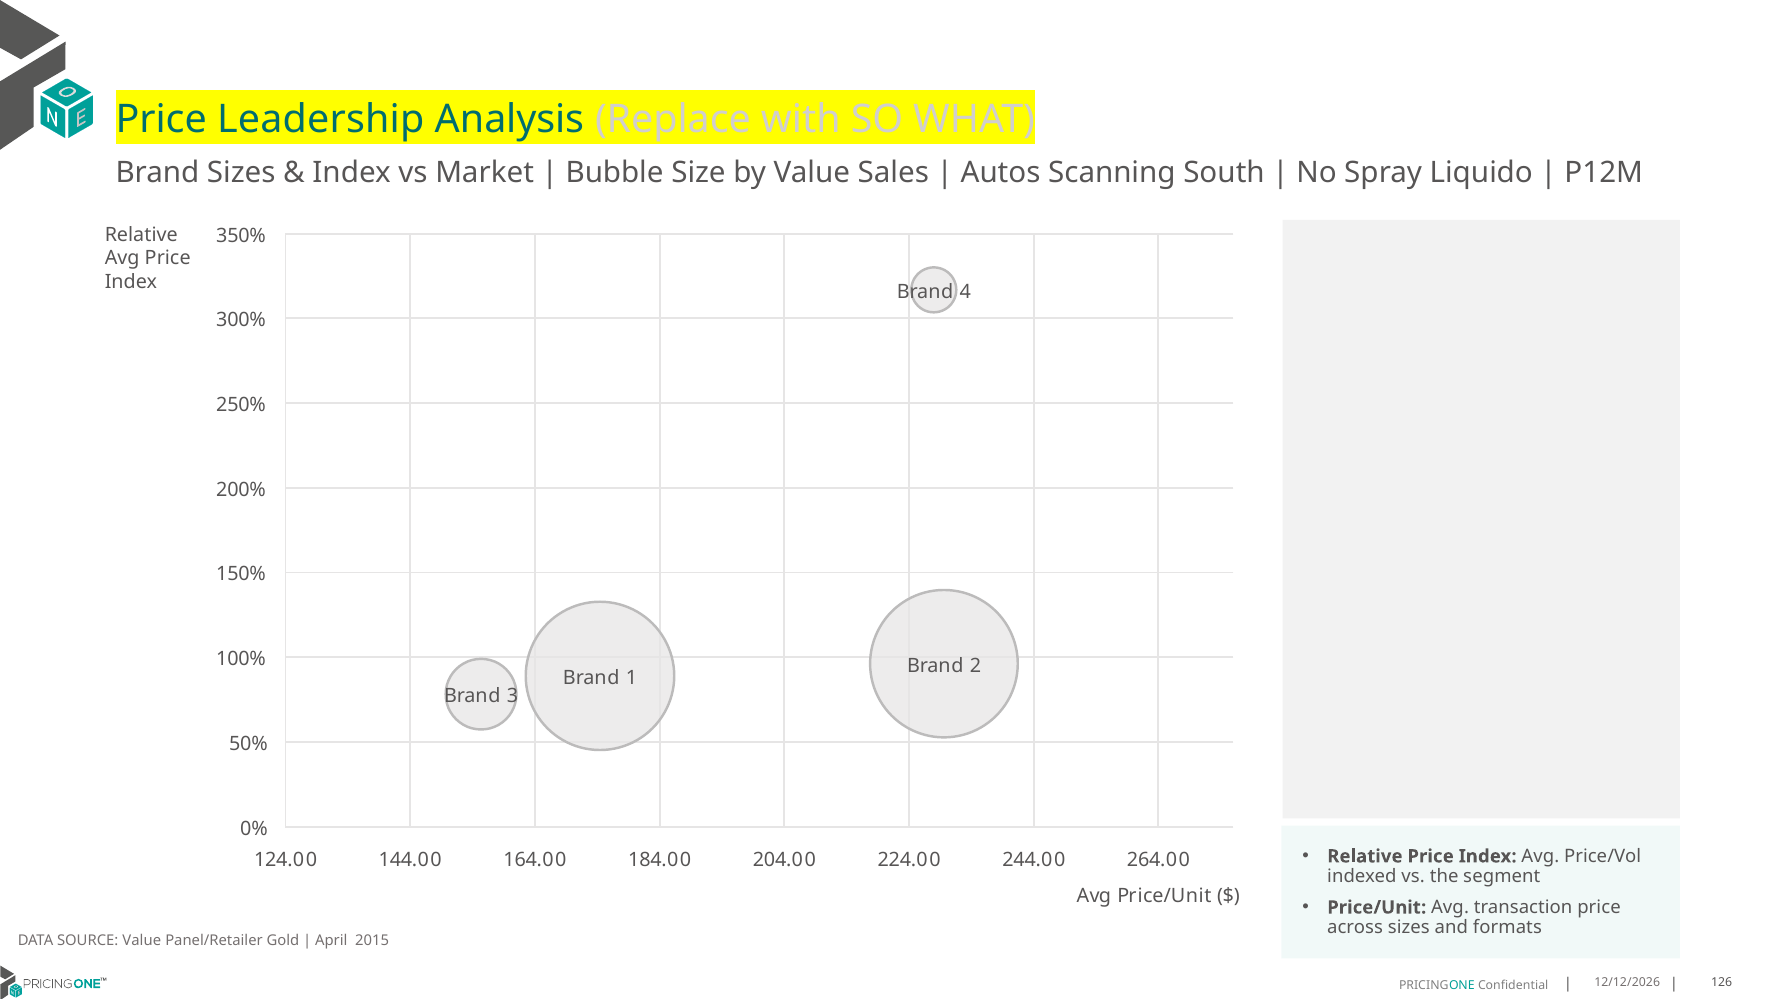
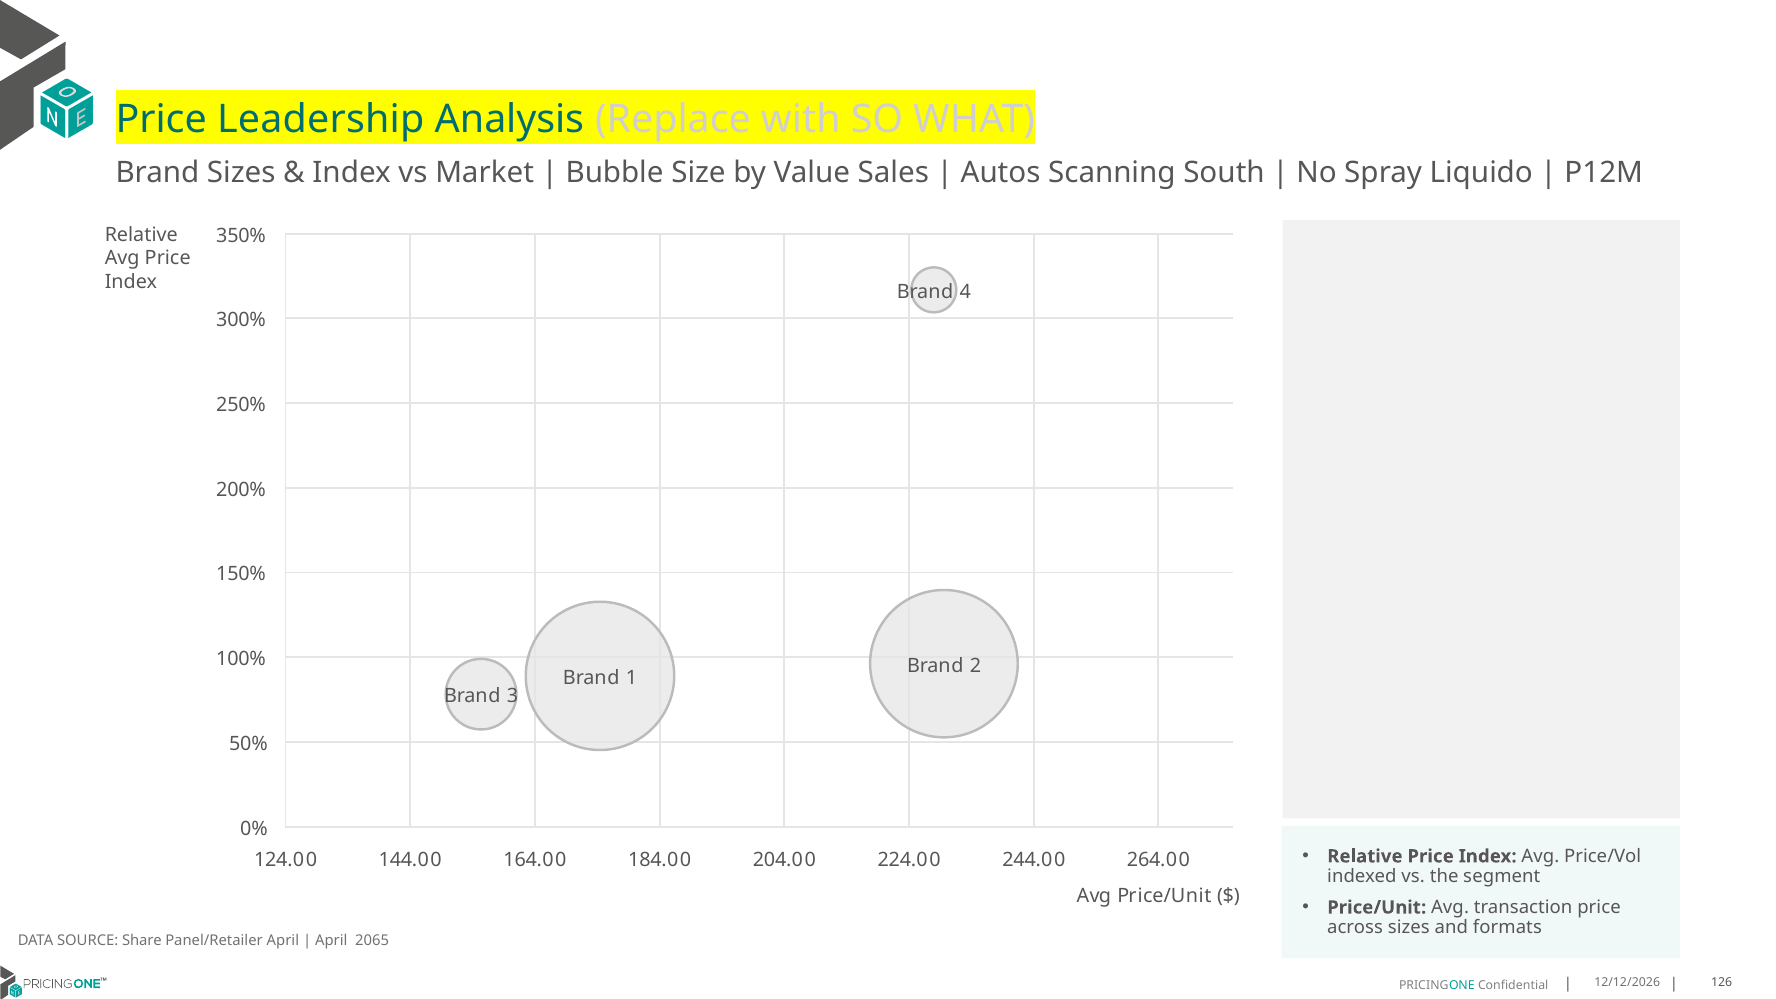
SOURCE Value: Value -> Share (142, 941)
Panel/Retailer Gold: Gold -> April (283, 941)
2015: 2015 -> 2065 (372, 941)
